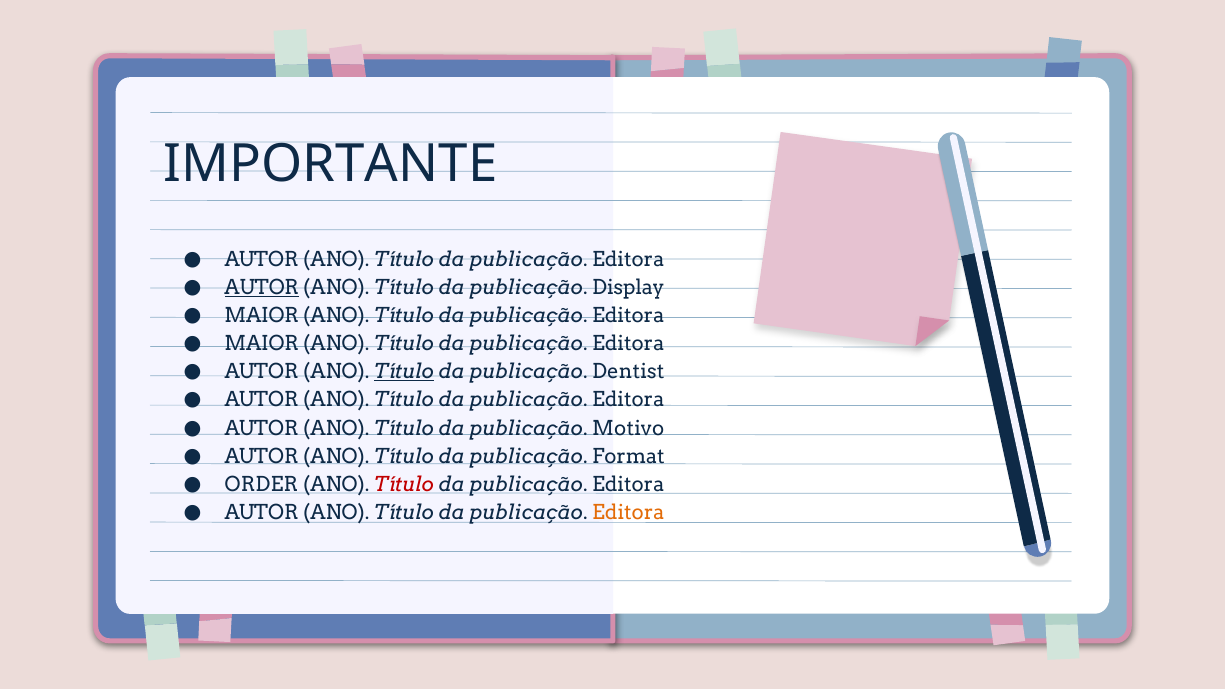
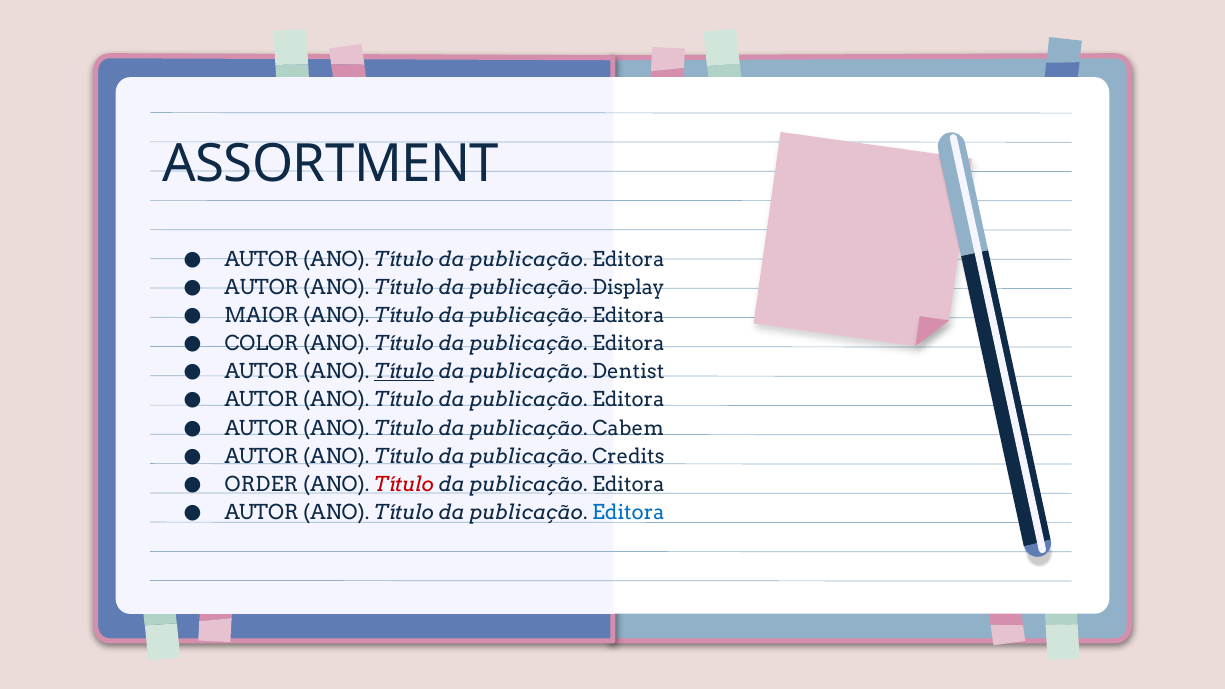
IMPORTANTE: IMPORTANTE -> ASSORTMENT (331, 165)
AUTOR underline: present -> none (262, 288)
MAIOR: MAIOR -> COLOR (262, 344)
Motivo: Motivo -> Cabem (628, 428)
Format: Format -> Credits (628, 457)
Editora colour: orange -> blue (628, 513)
